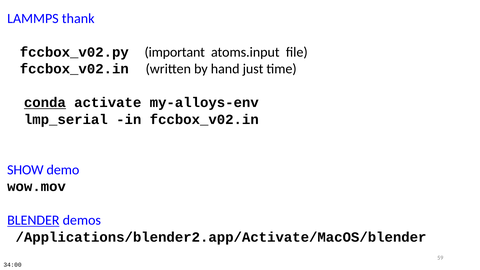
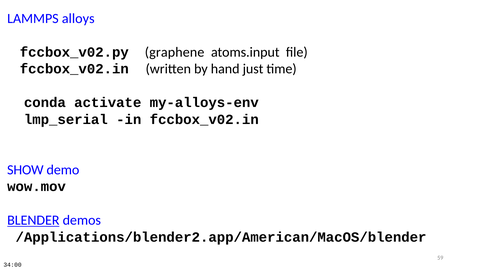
thank: thank -> alloys (78, 19)
important: important -> graphene (175, 52)
conda underline: present -> none (45, 103)
/Applications/blender2.app/Activate/MacOS/blender: /Applications/blender2.app/Activate/MacOS/blender -> /Applications/blender2.app/American/MacOS/blender (221, 237)
